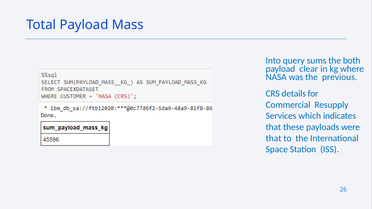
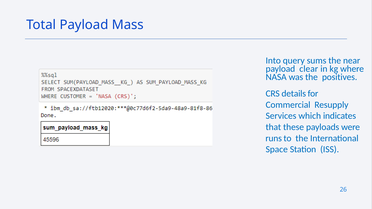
both: both -> near (352, 61)
previous: previous -> positives (340, 77)
that: that -> runs (274, 138)
